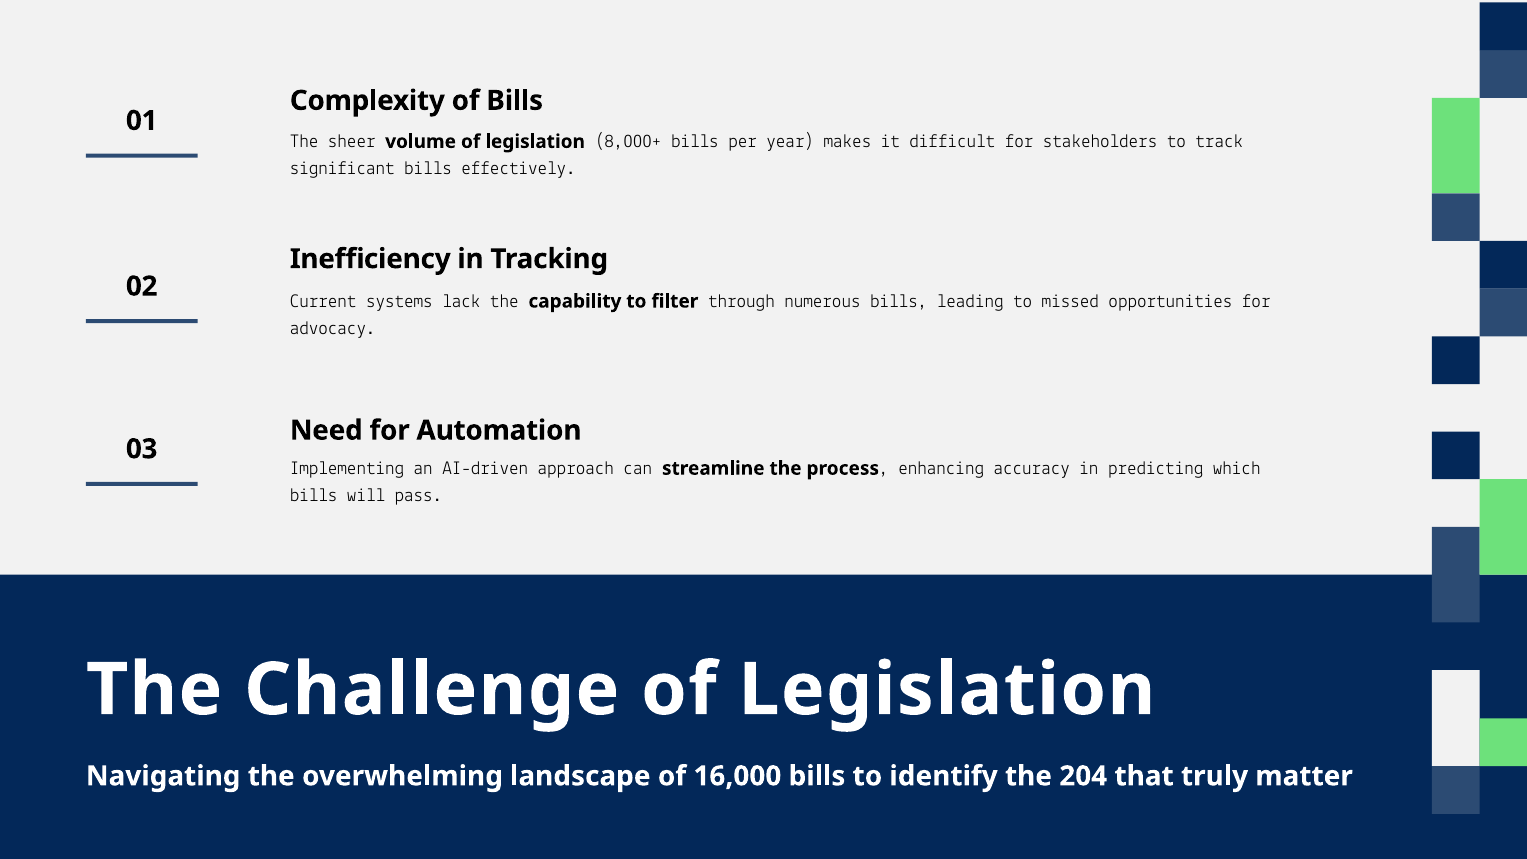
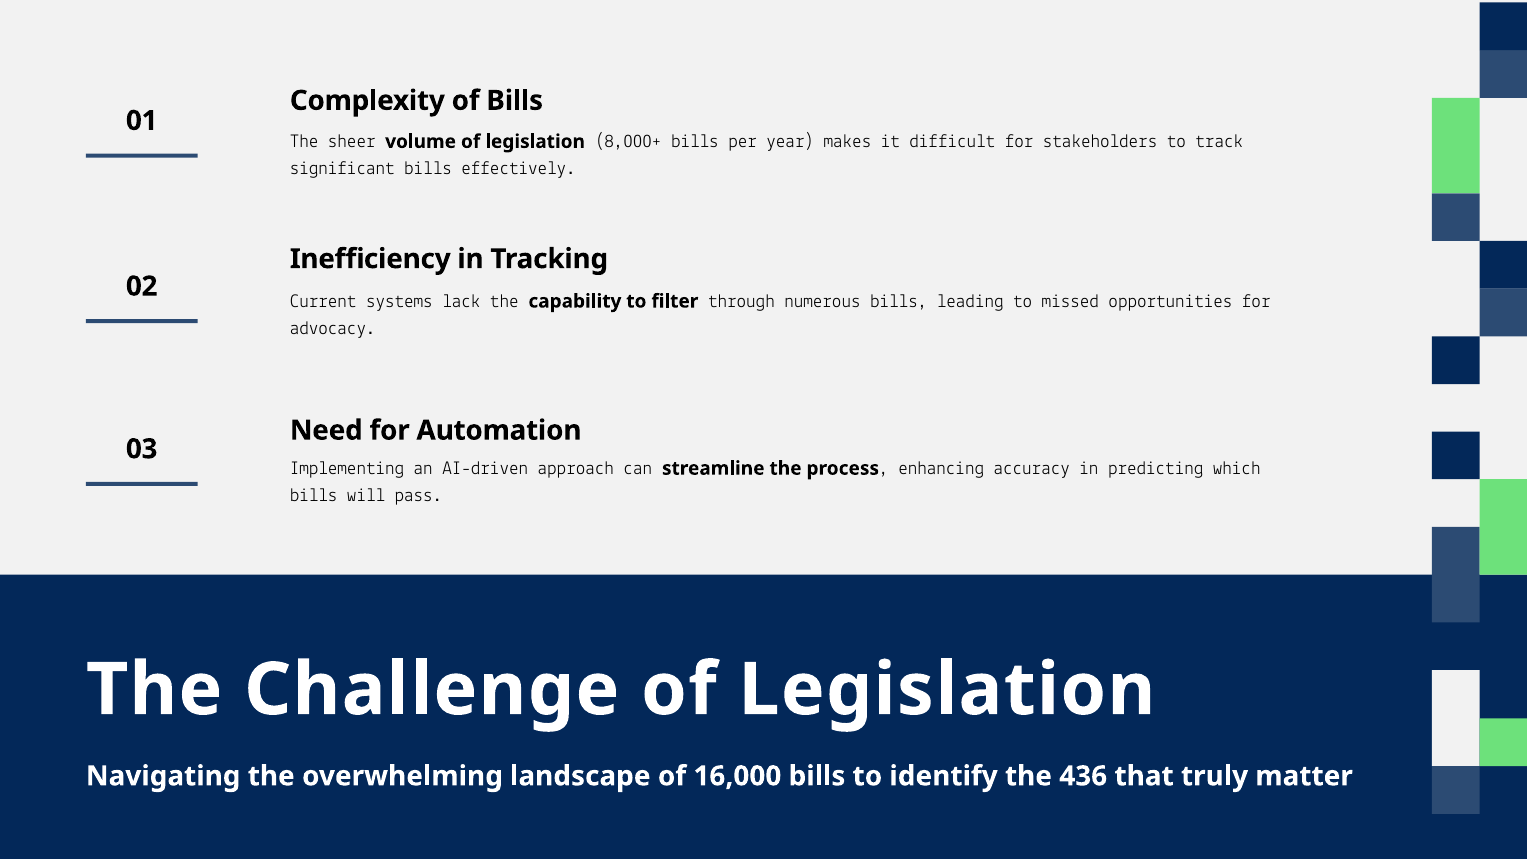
204: 204 -> 436 (1083, 776)
